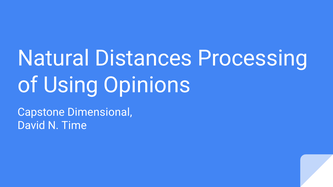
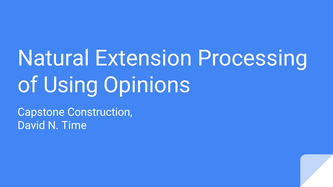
Distances: Distances -> Extension (144, 59)
Dimensional: Dimensional -> Construction (100, 112)
